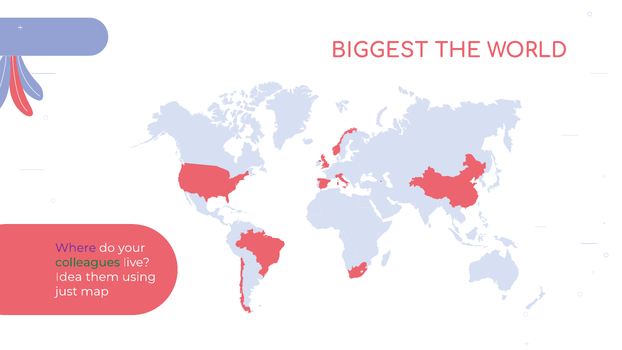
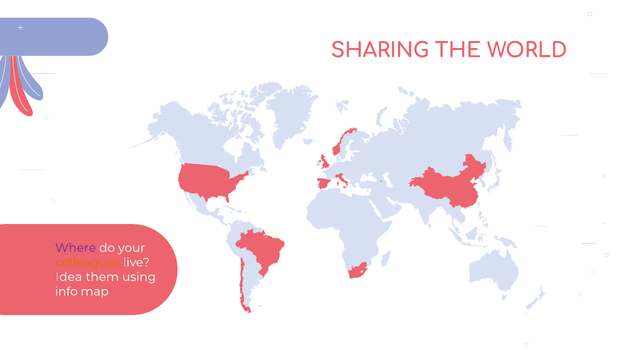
BIGGEST: BIGGEST -> SHARING (380, 50)
colleagues colour: green -> orange (88, 262)
just: just -> info (66, 291)
